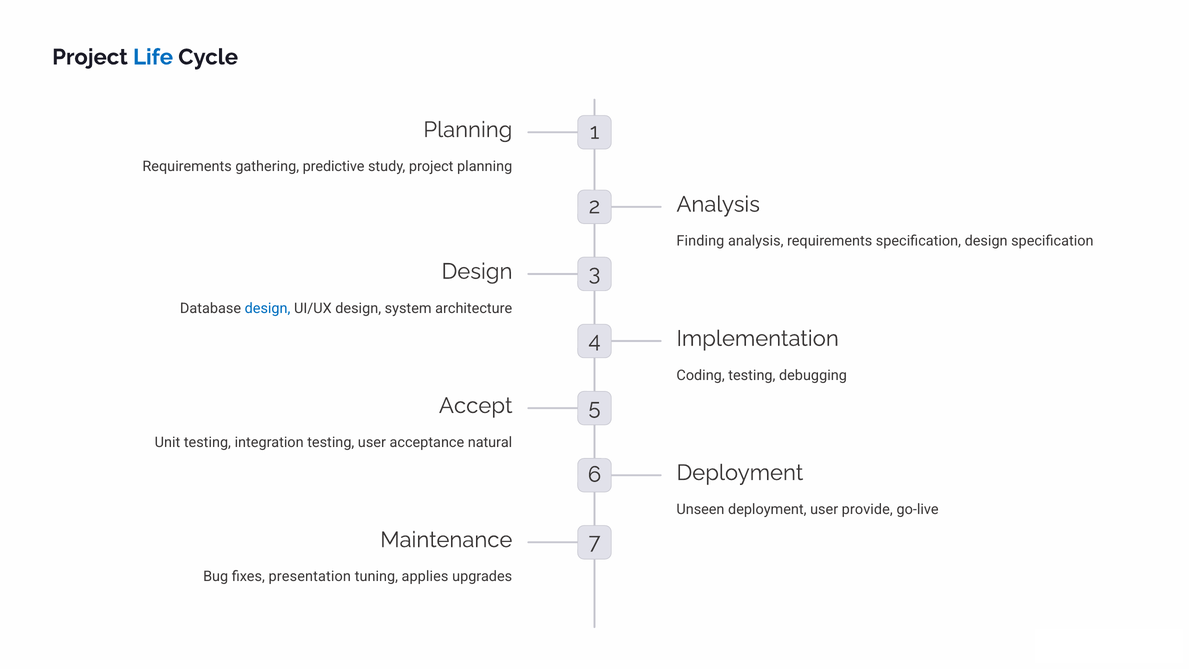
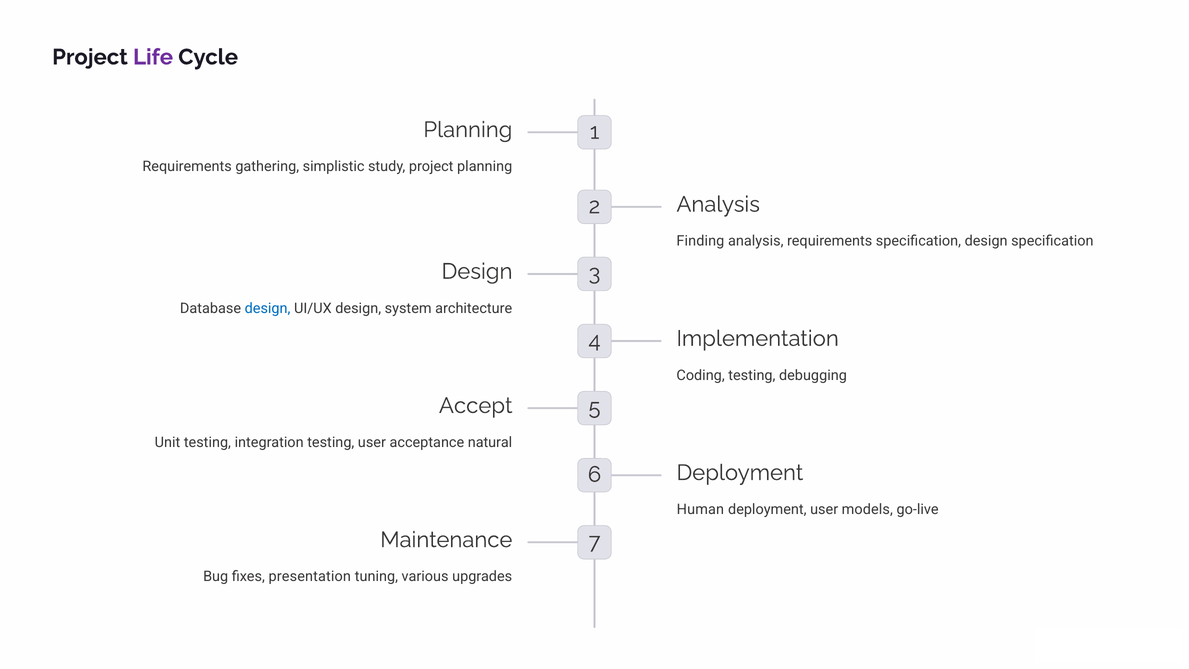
Life colour: blue -> purple (153, 57)
predictive: predictive -> simplistic (334, 167)
Unseen: Unseen -> Human (700, 509)
provide: provide -> models (867, 509)
applies: applies -> various (425, 577)
